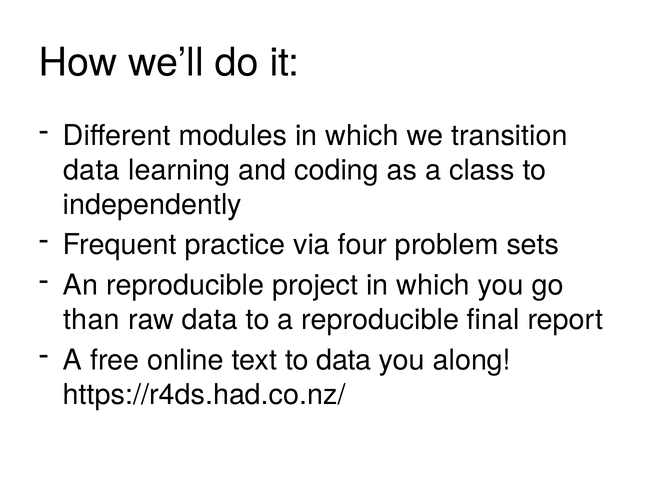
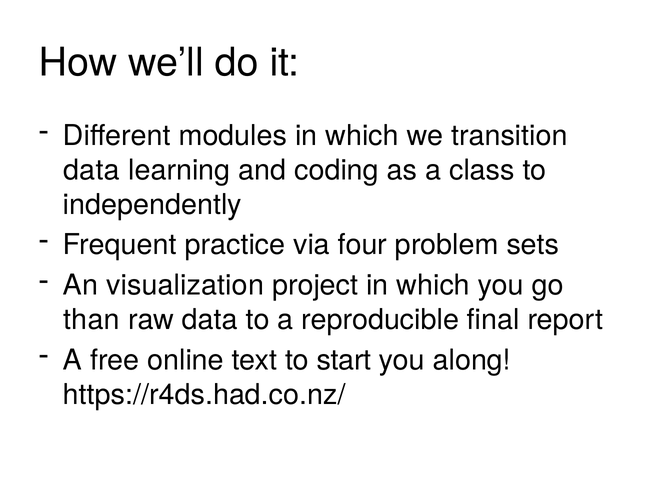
An reproducible: reproducible -> visualization (185, 285)
to data: data -> start (344, 360)
